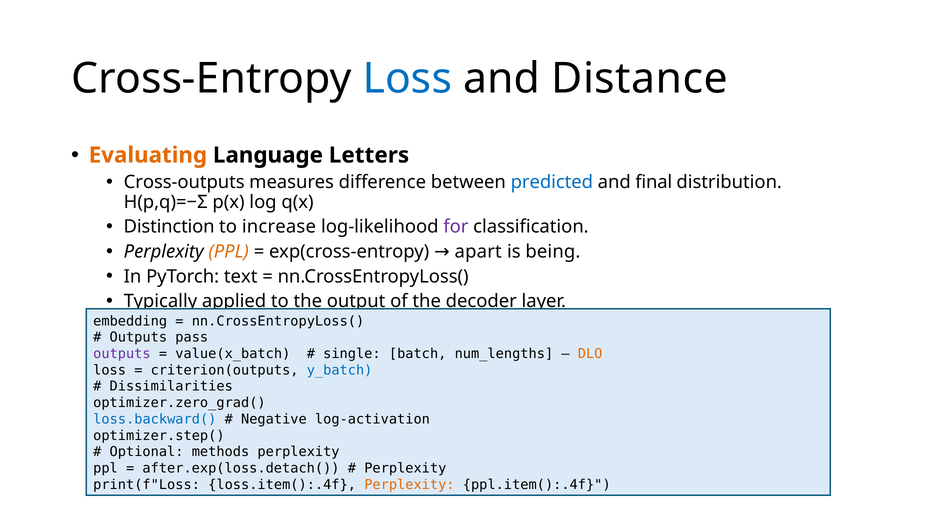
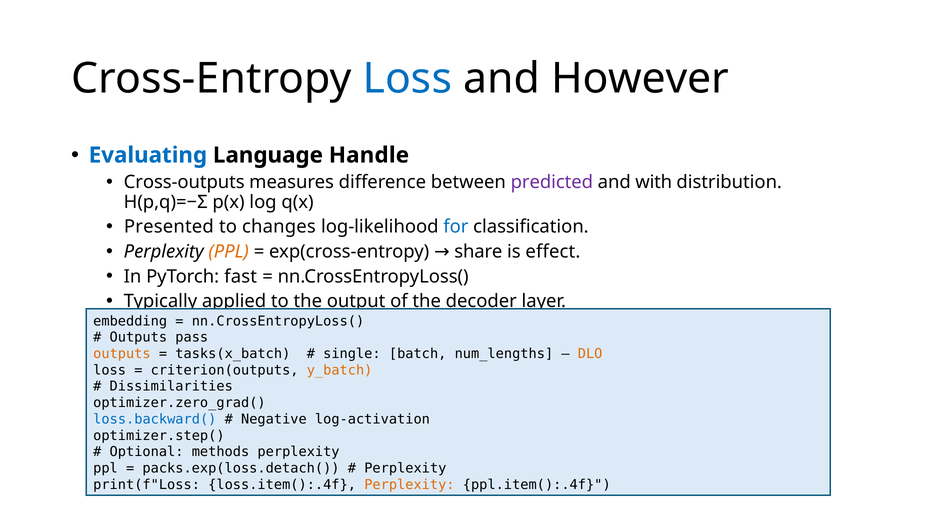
Distance: Distance -> However (640, 78)
Evaluating colour: orange -> blue (148, 155)
Letters: Letters -> Handle (369, 155)
predicted colour: blue -> purple (552, 182)
final: final -> with (654, 182)
Distinction: Distinction -> Presented (169, 227)
increase: increase -> changes (279, 227)
for colour: purple -> blue (456, 227)
apart: apart -> share (478, 252)
being: being -> effect (553, 252)
text: text -> fast (241, 277)
outputs colour: purple -> orange (122, 354)
value(x_batch: value(x_batch -> tasks(x_batch (233, 354)
y_batch colour: blue -> orange (340, 370)
after.exp(loss.detach(: after.exp(loss.detach( -> packs.exp(loss.detach( (241, 469)
